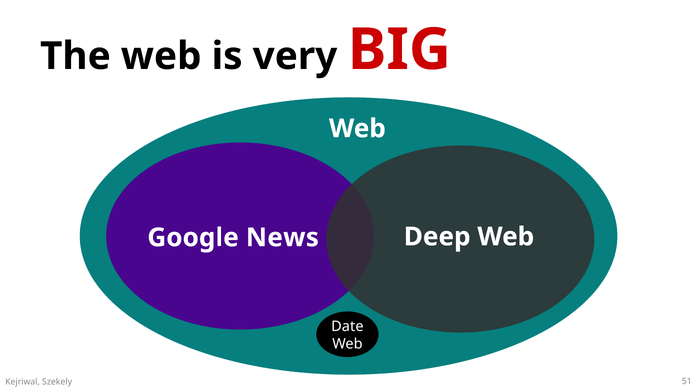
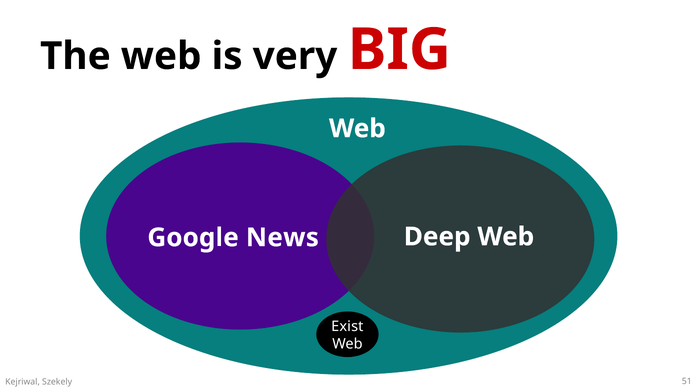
Date: Date -> Exist (347, 327)
